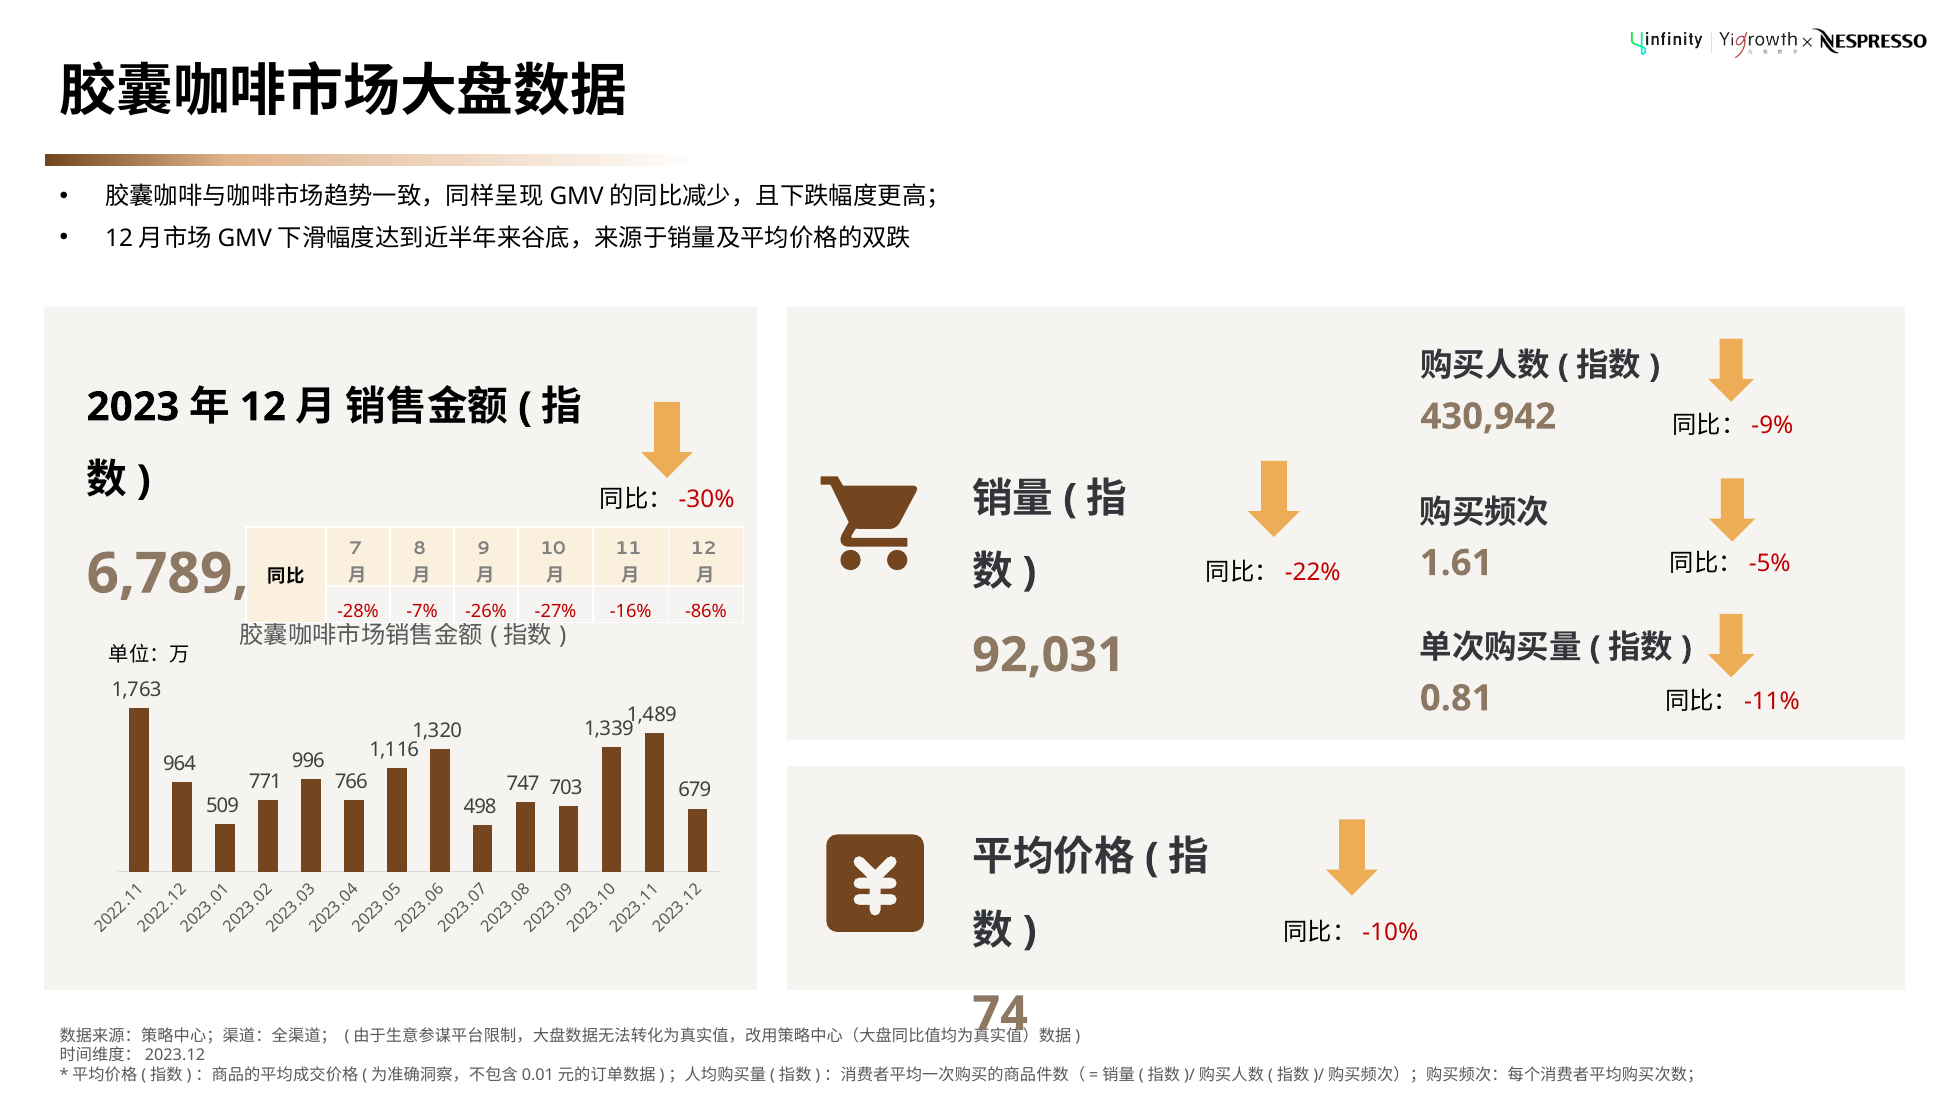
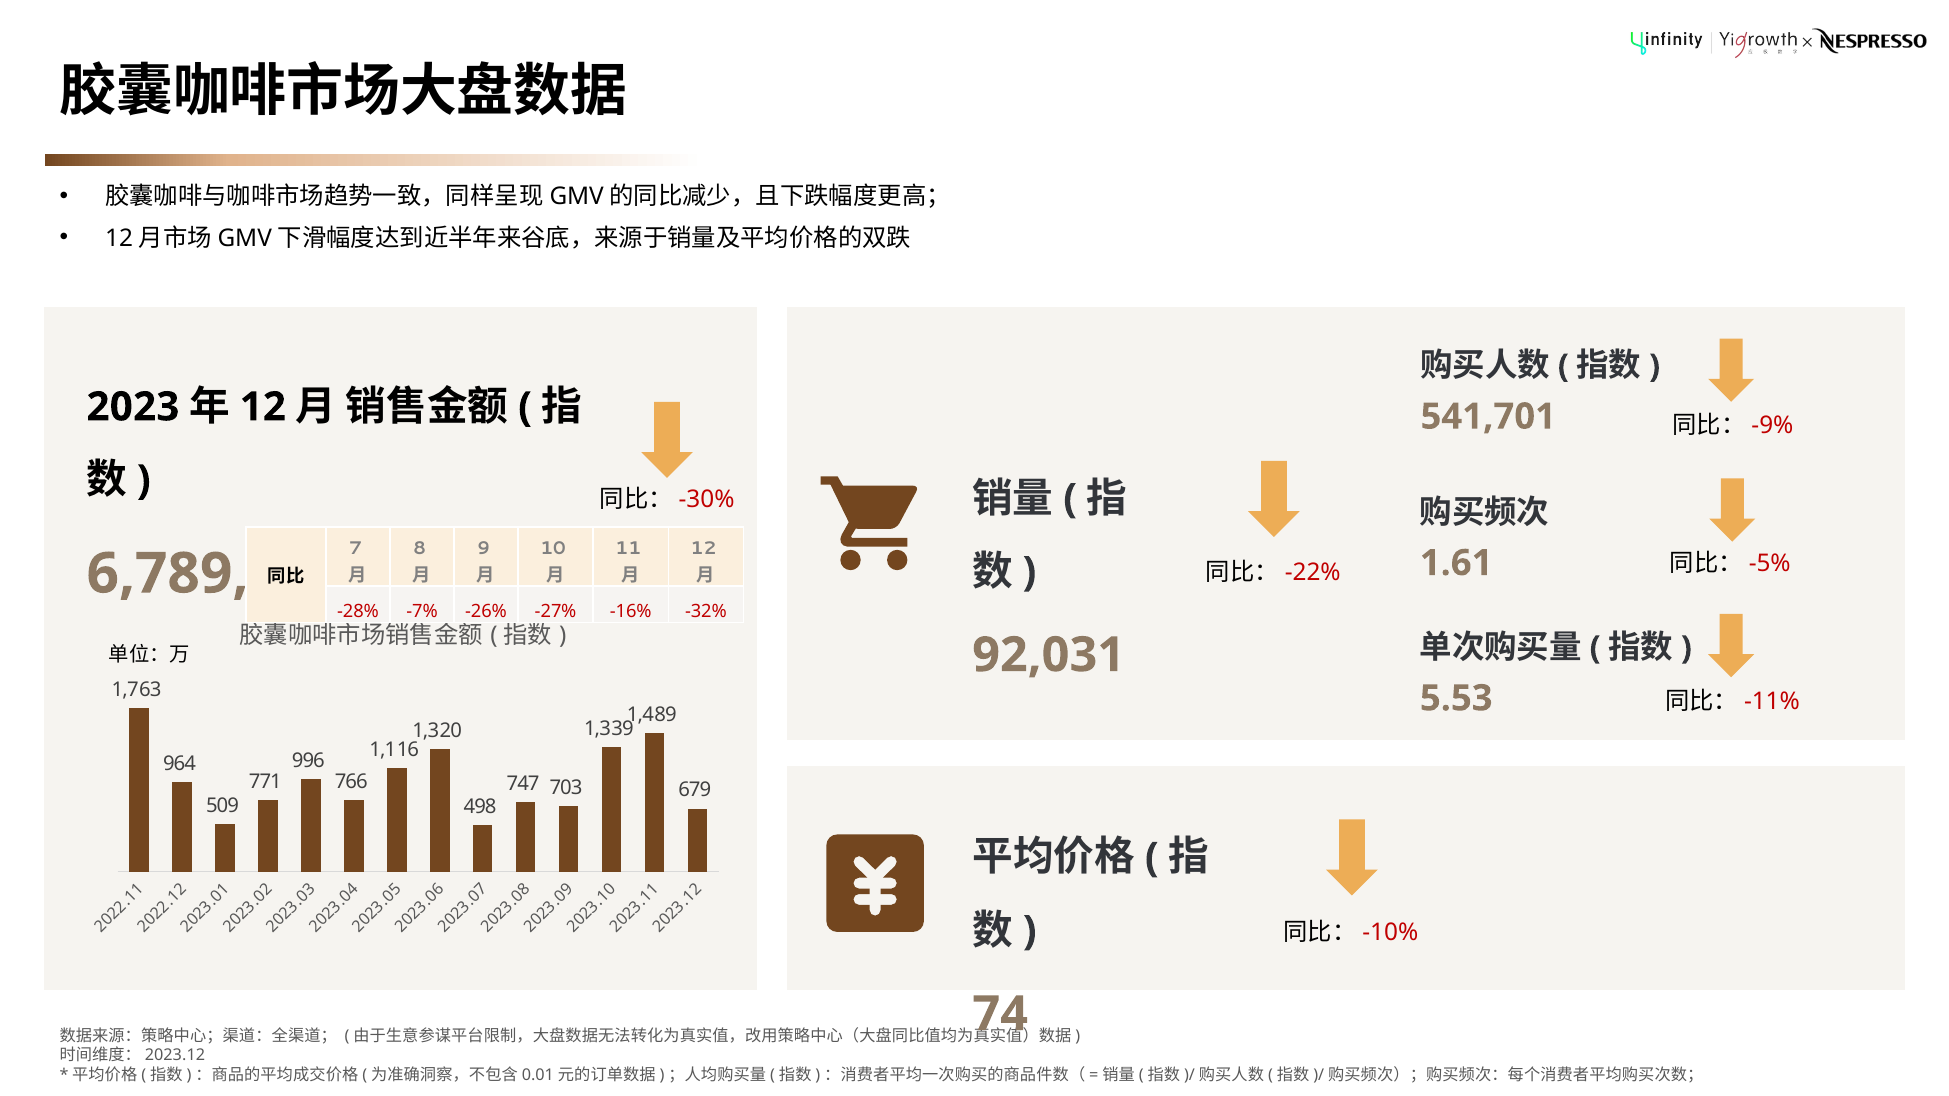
430,942: 430,942 -> 541,701 (1488, 417)
-86%: -86% -> -32% (706, 611)
0.81: 0.81 -> 5.53 (1456, 698)
